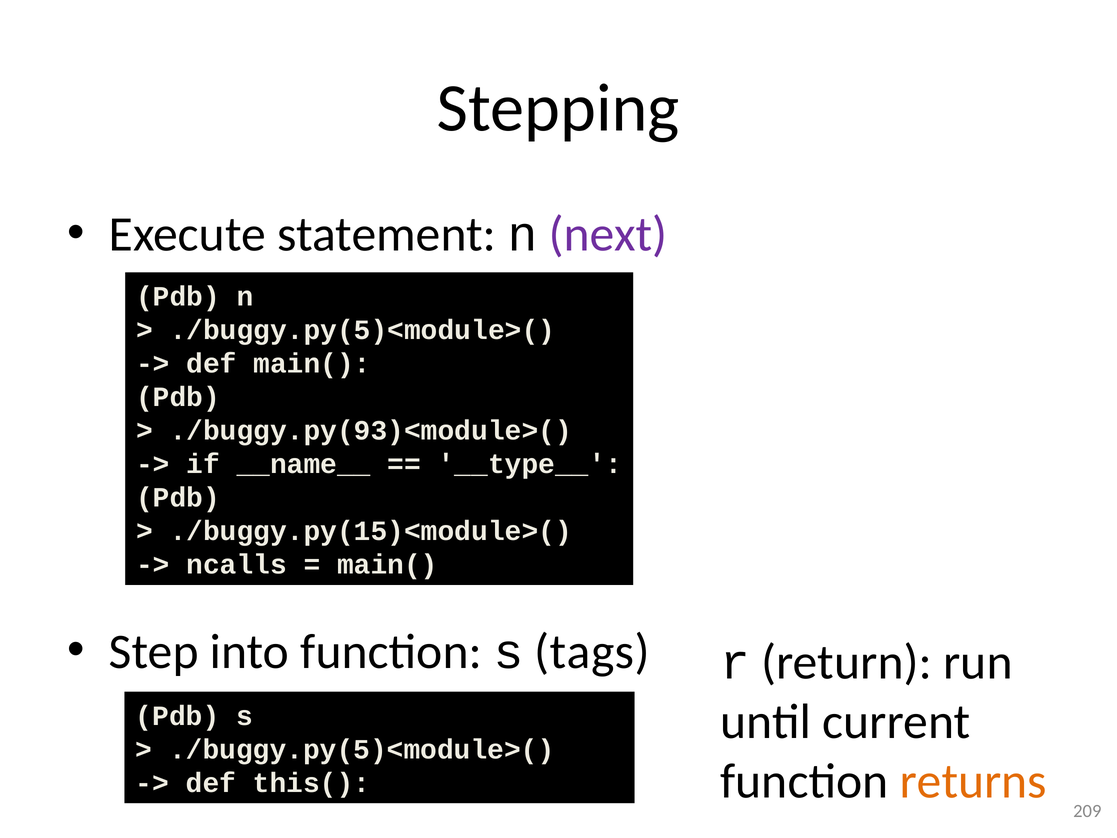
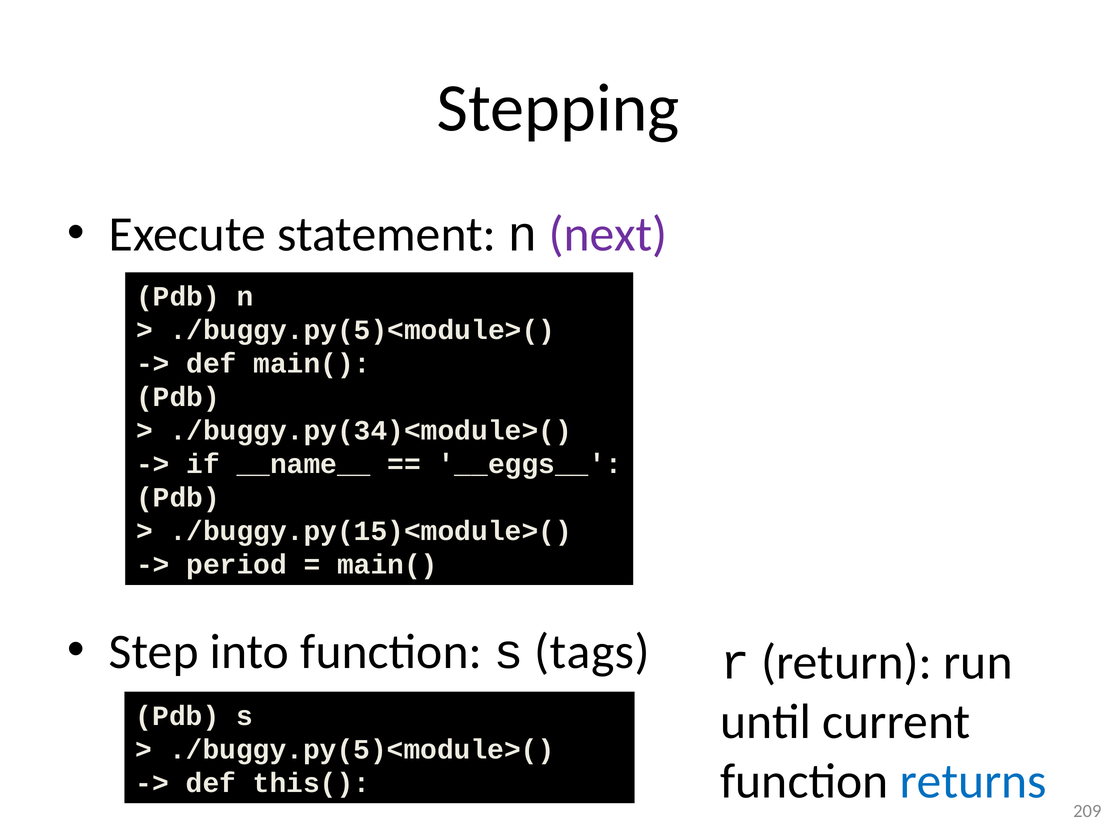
./buggy.py(93)<module>(: ./buggy.py(93)<module>( -> ./buggy.py(34)<module>( (371, 430)
__type__: __type__ -> __eggs__ (530, 464)
ncalls: ncalls -> period (237, 565)
returns colour: orange -> blue (973, 781)
